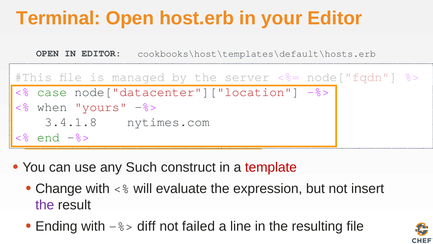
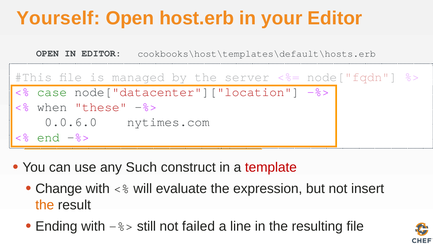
Terminal: Terminal -> Yourself (58, 18)
yours: yours -> these (101, 107)
3.4.1.8: 3.4.1.8 -> 0.0.6.0 (71, 122)
the colour: purple -> orange (45, 205)
diff: diff -> still (146, 226)
